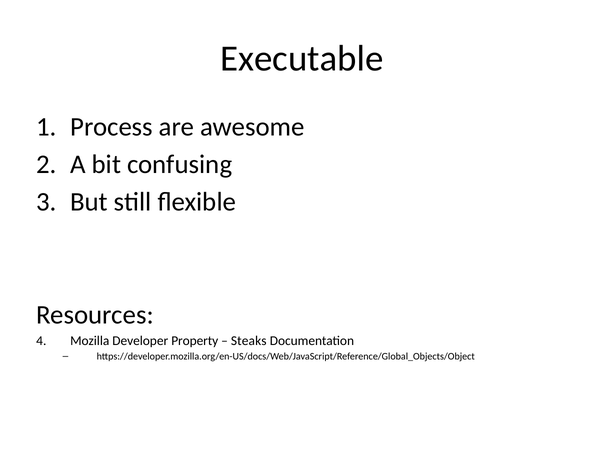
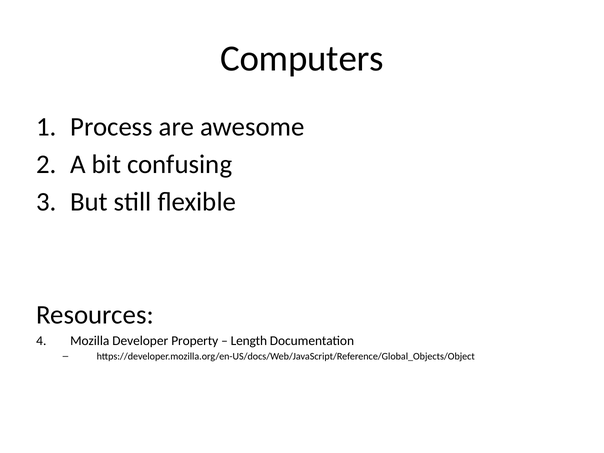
Executable: Executable -> Computers (302, 58)
Steaks: Steaks -> Length (249, 341)
